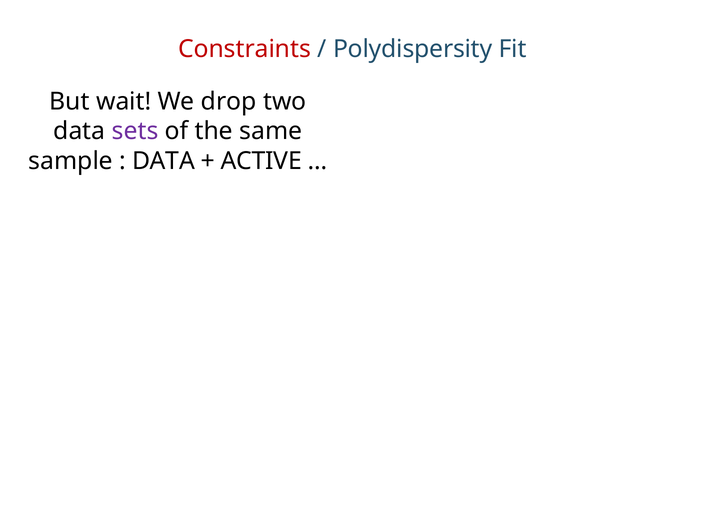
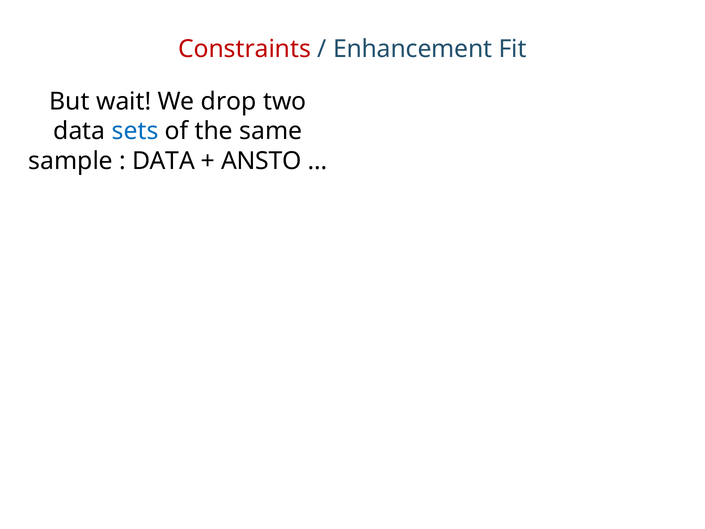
Polydispersity: Polydispersity -> Enhancement (413, 49)
sets colour: purple -> blue (135, 131)
ACTIVE: ACTIVE -> ANSTO (261, 161)
